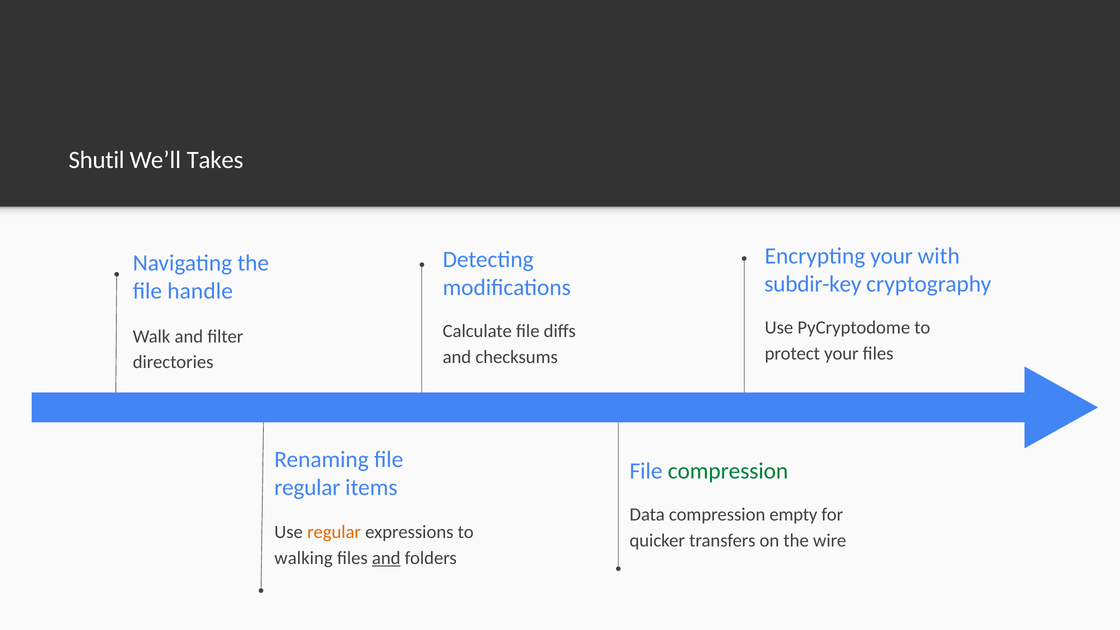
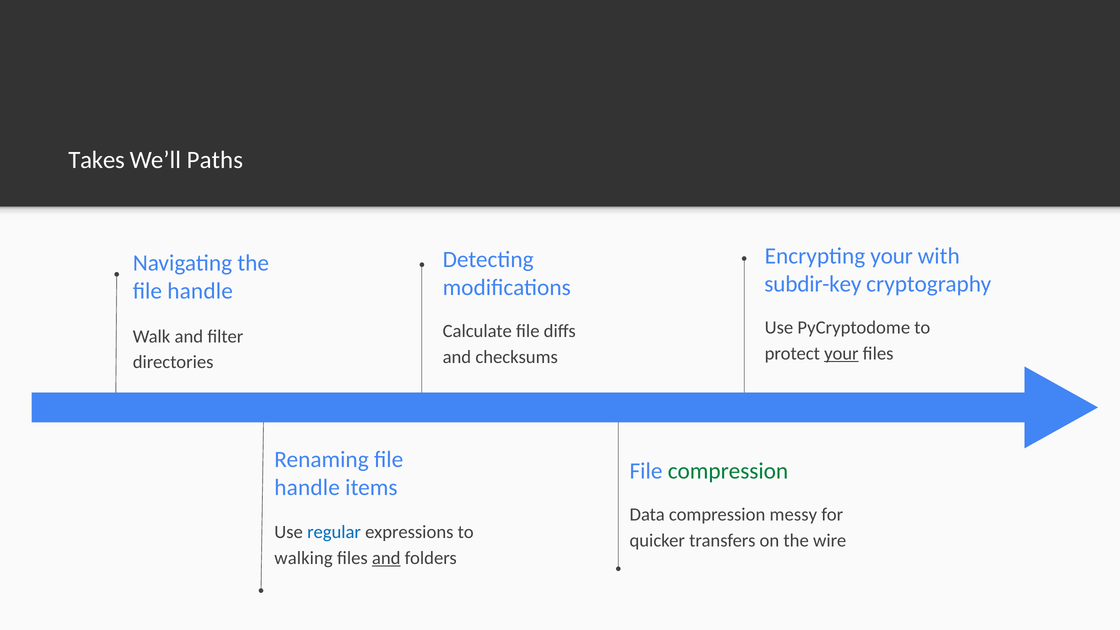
Shutil: Shutil -> Takes (97, 160)
Takes: Takes -> Paths (215, 160)
your underline: none -> present (841, 353)
regular: regular -> handle (307, 487)
empty: empty -> messy (793, 515)
regular colour: orange -> blue (334, 532)
